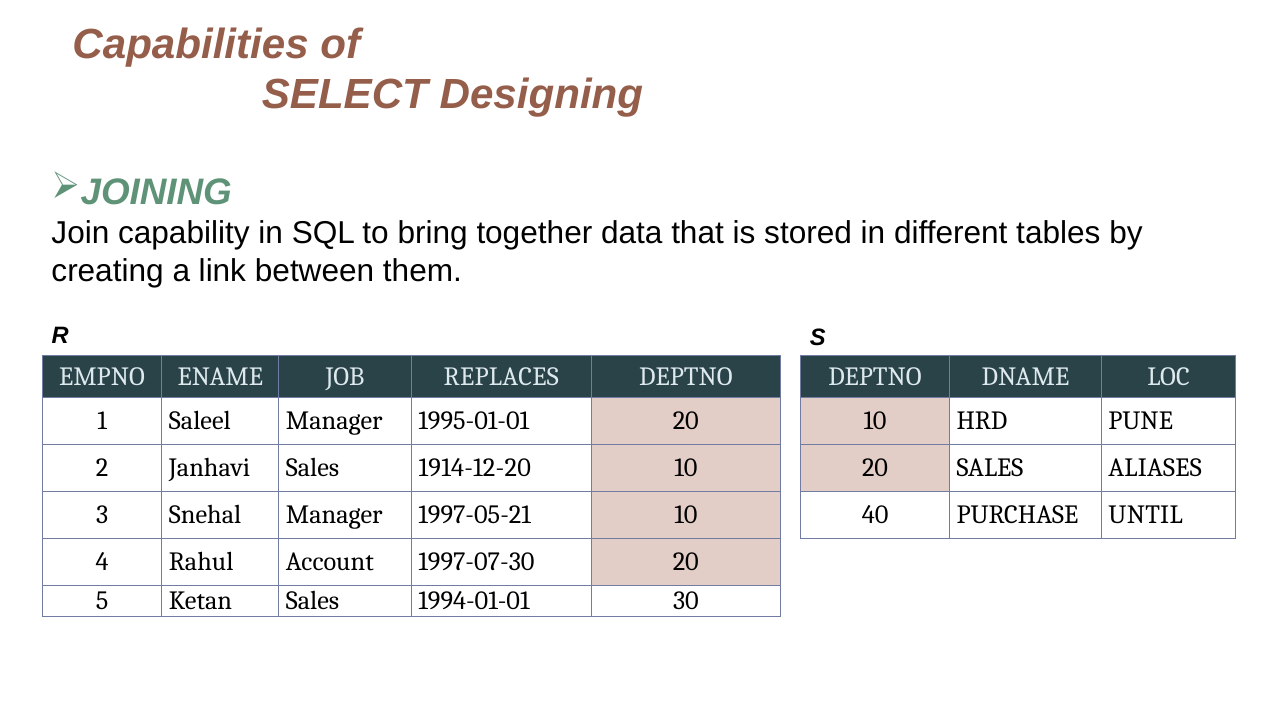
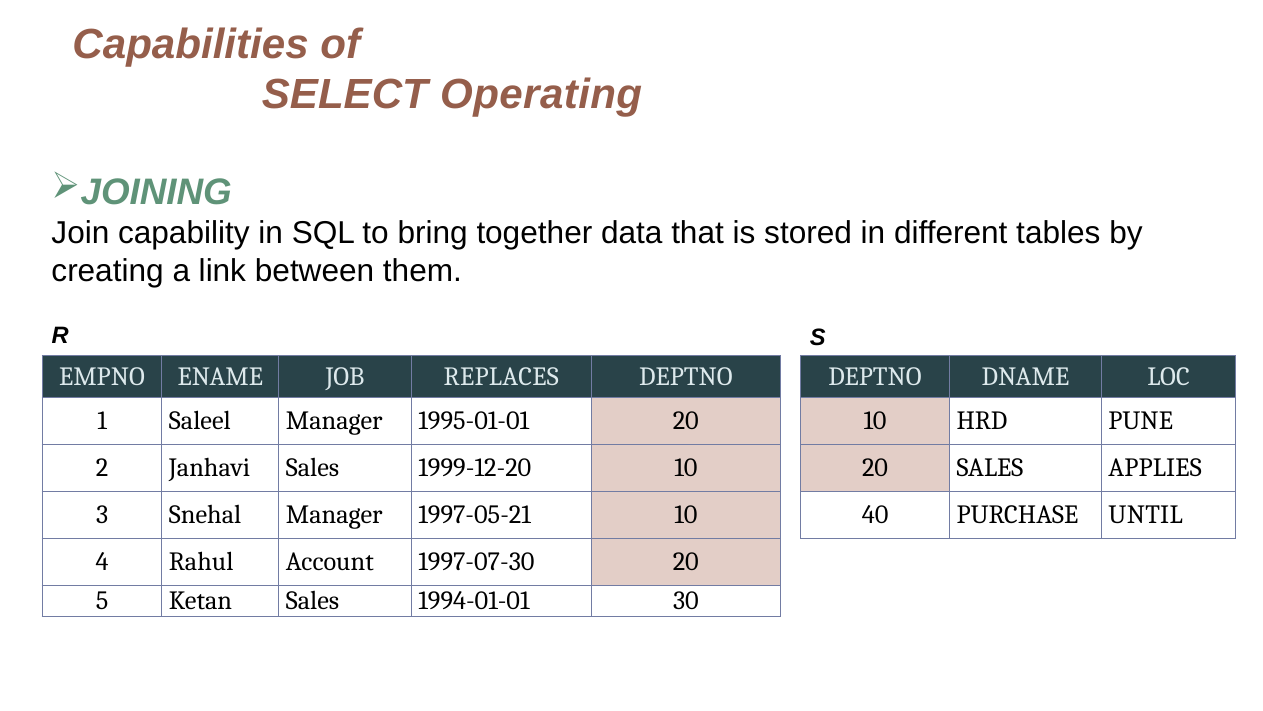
Designing: Designing -> Operating (541, 95)
1914-12-20: 1914-12-20 -> 1999-12-20 (475, 467)
ALIASES: ALIASES -> APPLIES (1155, 467)
